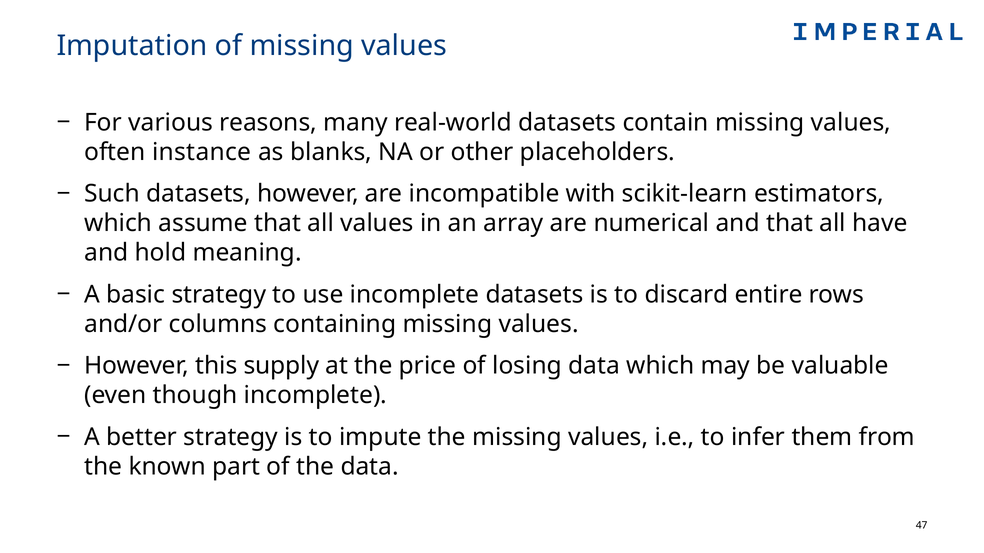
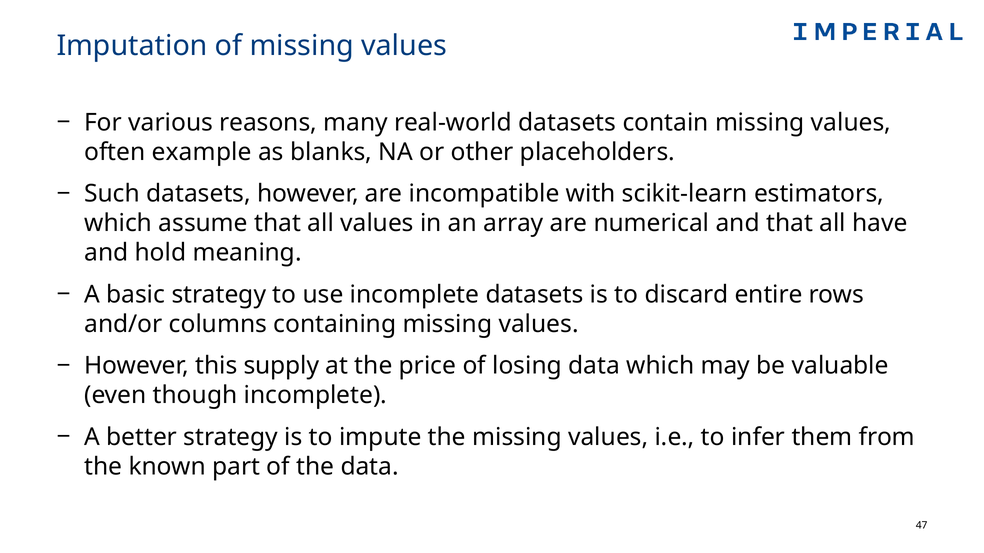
instance: instance -> example (202, 152)
